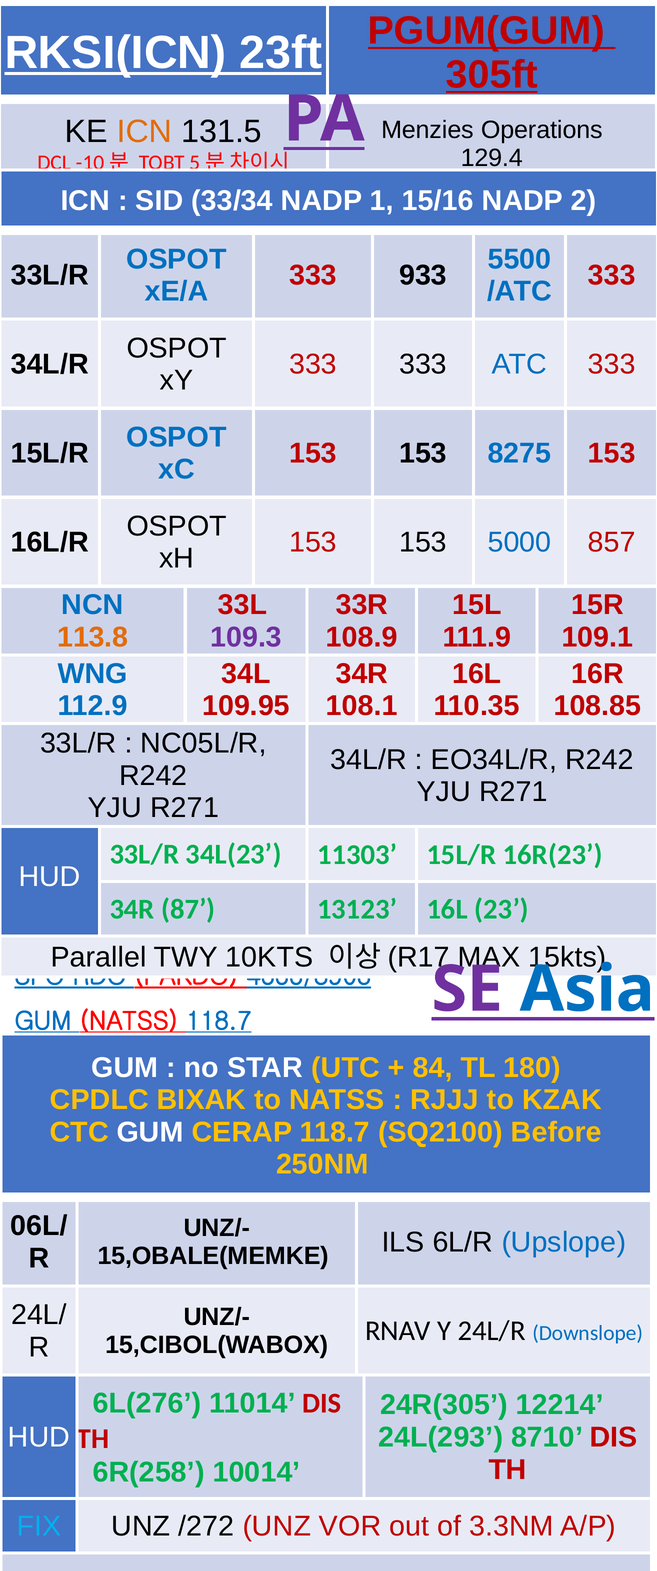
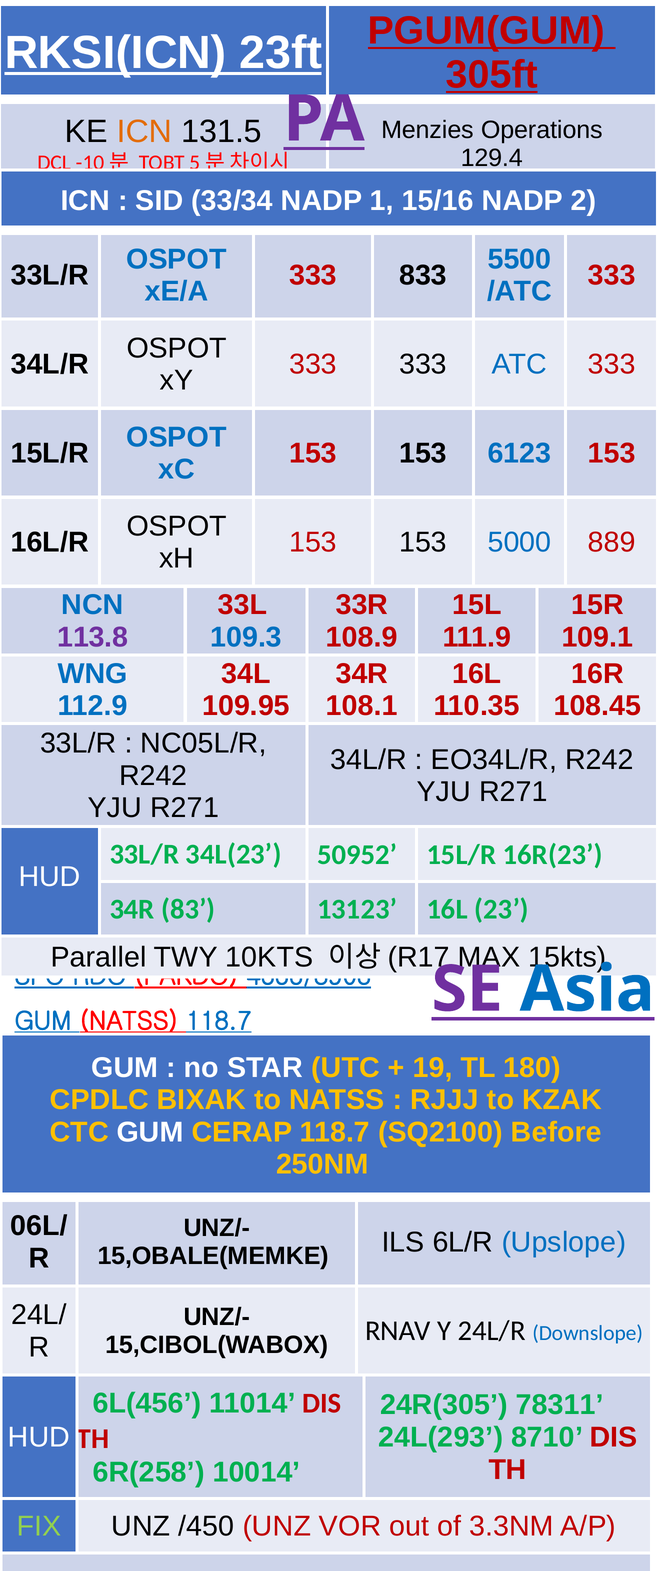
933: 933 -> 833 (423, 275)
8275: 8275 -> 6123 (519, 454)
857: 857 -> 889 (612, 543)
113.8 colour: orange -> purple (93, 638)
109.3 colour: purple -> blue (246, 638)
108.85: 108.85 -> 108.45 (597, 706)
11303: 11303 -> 50952 (357, 855)
87: 87 -> 83 (188, 910)
84: 84 -> 19 (433, 1068)
6L(276: 6L(276 -> 6L(456 (147, 1404)
12214: 12214 -> 78311 (560, 1406)
FIX colour: light blue -> light green (39, 1527)
/272: /272 -> /450 (206, 1527)
